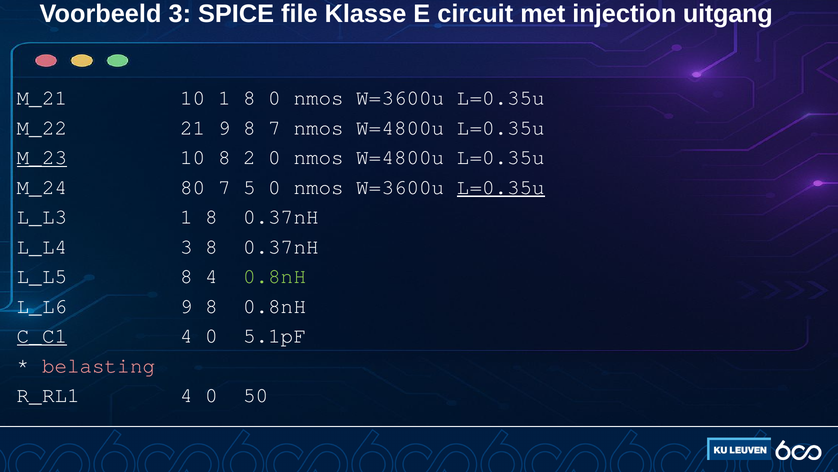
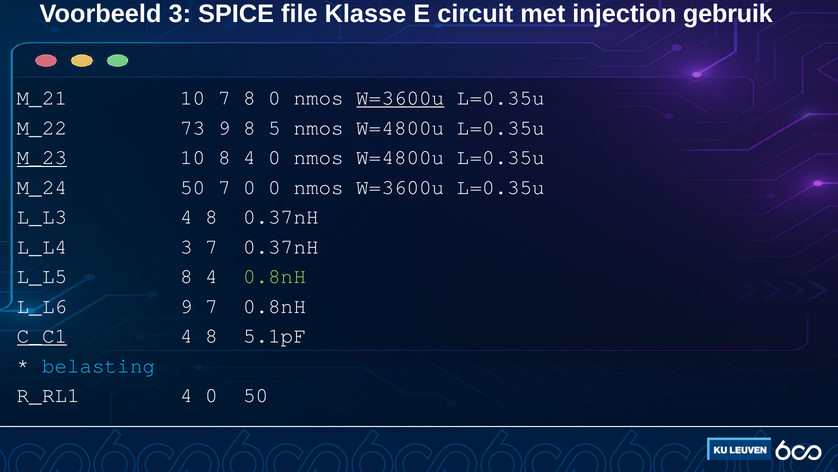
uitgang: uitgang -> gebruik (728, 14)
10 1: 1 -> 7 (224, 98)
W=3600u underline: none -> present (400, 98)
21: 21 -> 73 (193, 128)
8 7: 7 -> 5 (275, 128)
10 8 2: 2 -> 4 (250, 157)
M_24 80: 80 -> 50 (193, 187)
7 5: 5 -> 0 (250, 187)
L=0.35u underline: present -> none (501, 187)
L_L3 1: 1 -> 4 (187, 217)
3 8: 8 -> 7 (212, 246)
L_L6 9 8: 8 -> 7 (212, 306)
0: 0 -> 8 (212, 335)
belasting colour: pink -> light blue (99, 365)
